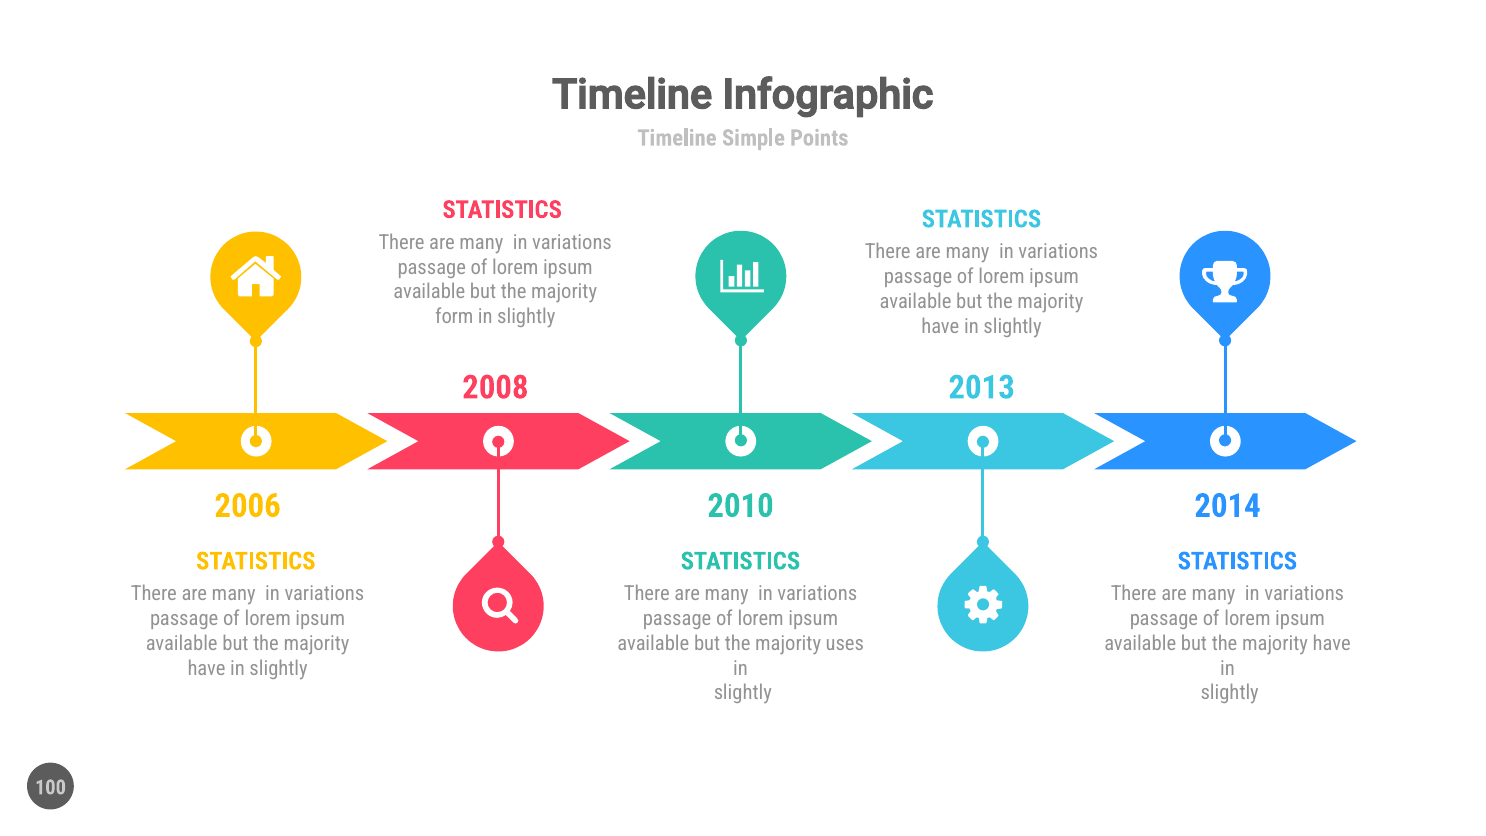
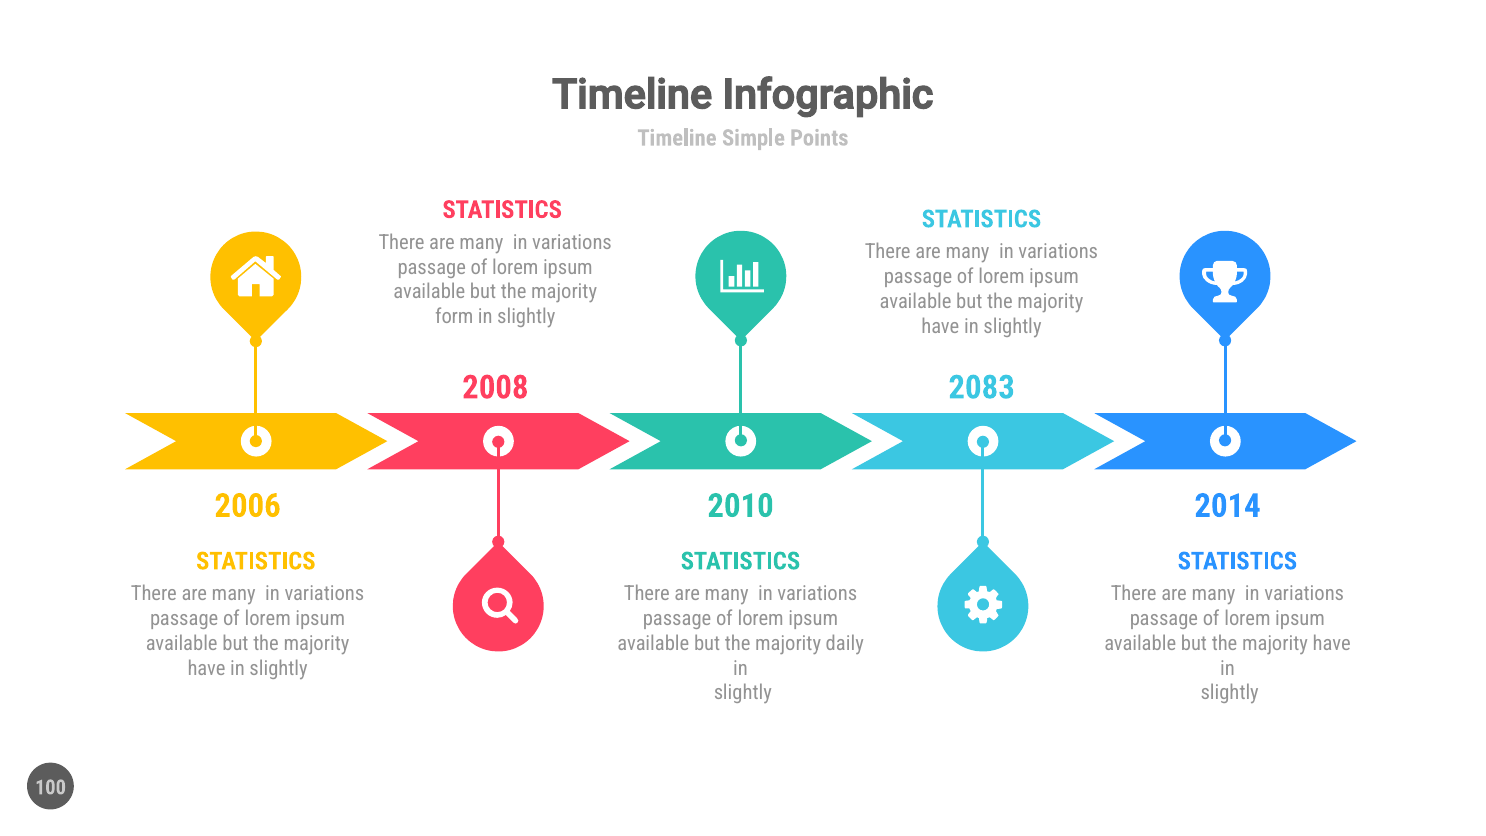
2013: 2013 -> 2083 (982, 387)
uses: uses -> daily (845, 643)
